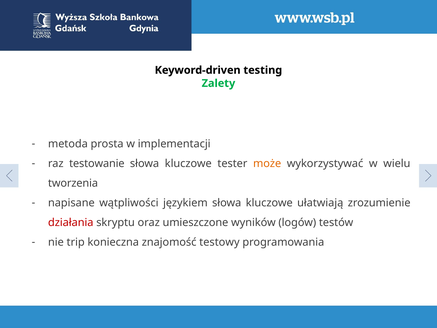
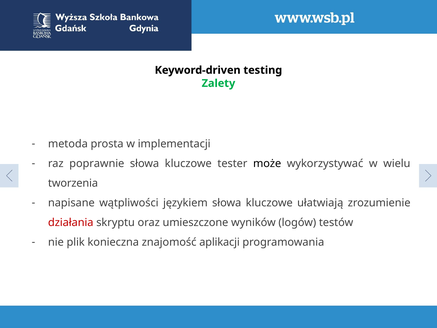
testowanie: testowanie -> poprawnie (97, 163)
może colour: orange -> black (267, 163)
trip: trip -> plik (76, 242)
testowy: testowy -> aplikacji (220, 242)
